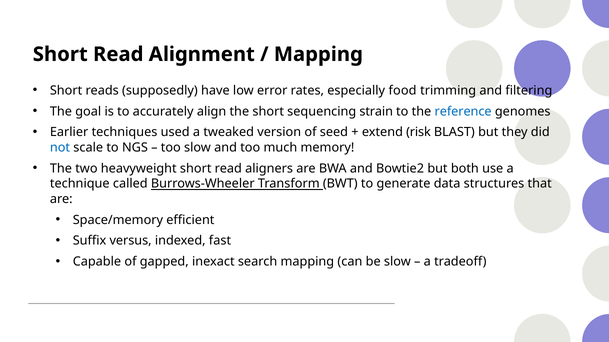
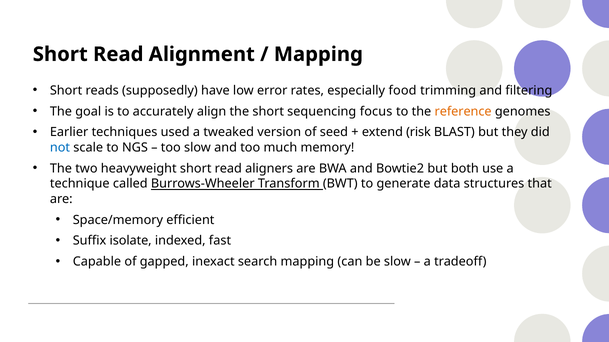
strain: strain -> focus (376, 112)
reference colour: blue -> orange (463, 112)
versus: versus -> isolate (131, 241)
